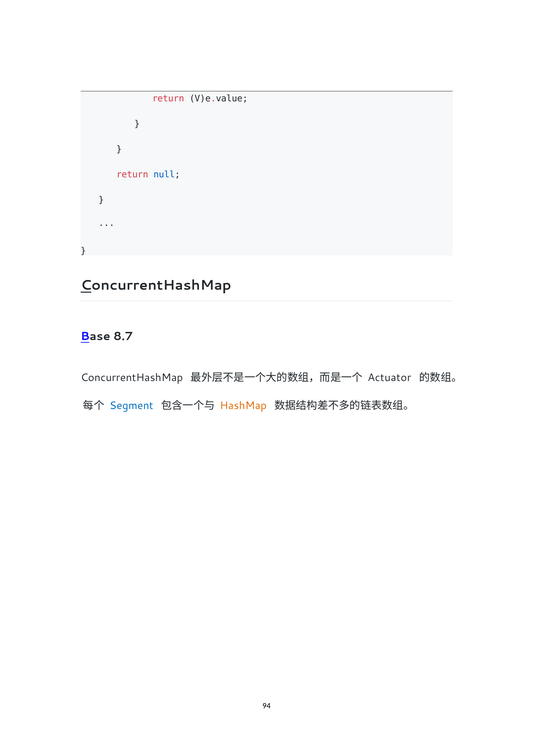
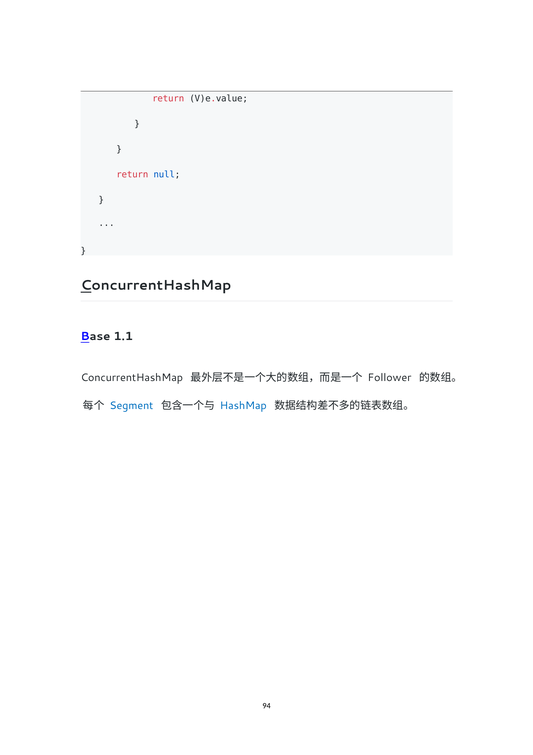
8.7: 8.7 -> 1.1 (123, 336)
Actuator: Actuator -> Follower (389, 377)
HashMap colour: orange -> blue (243, 405)
